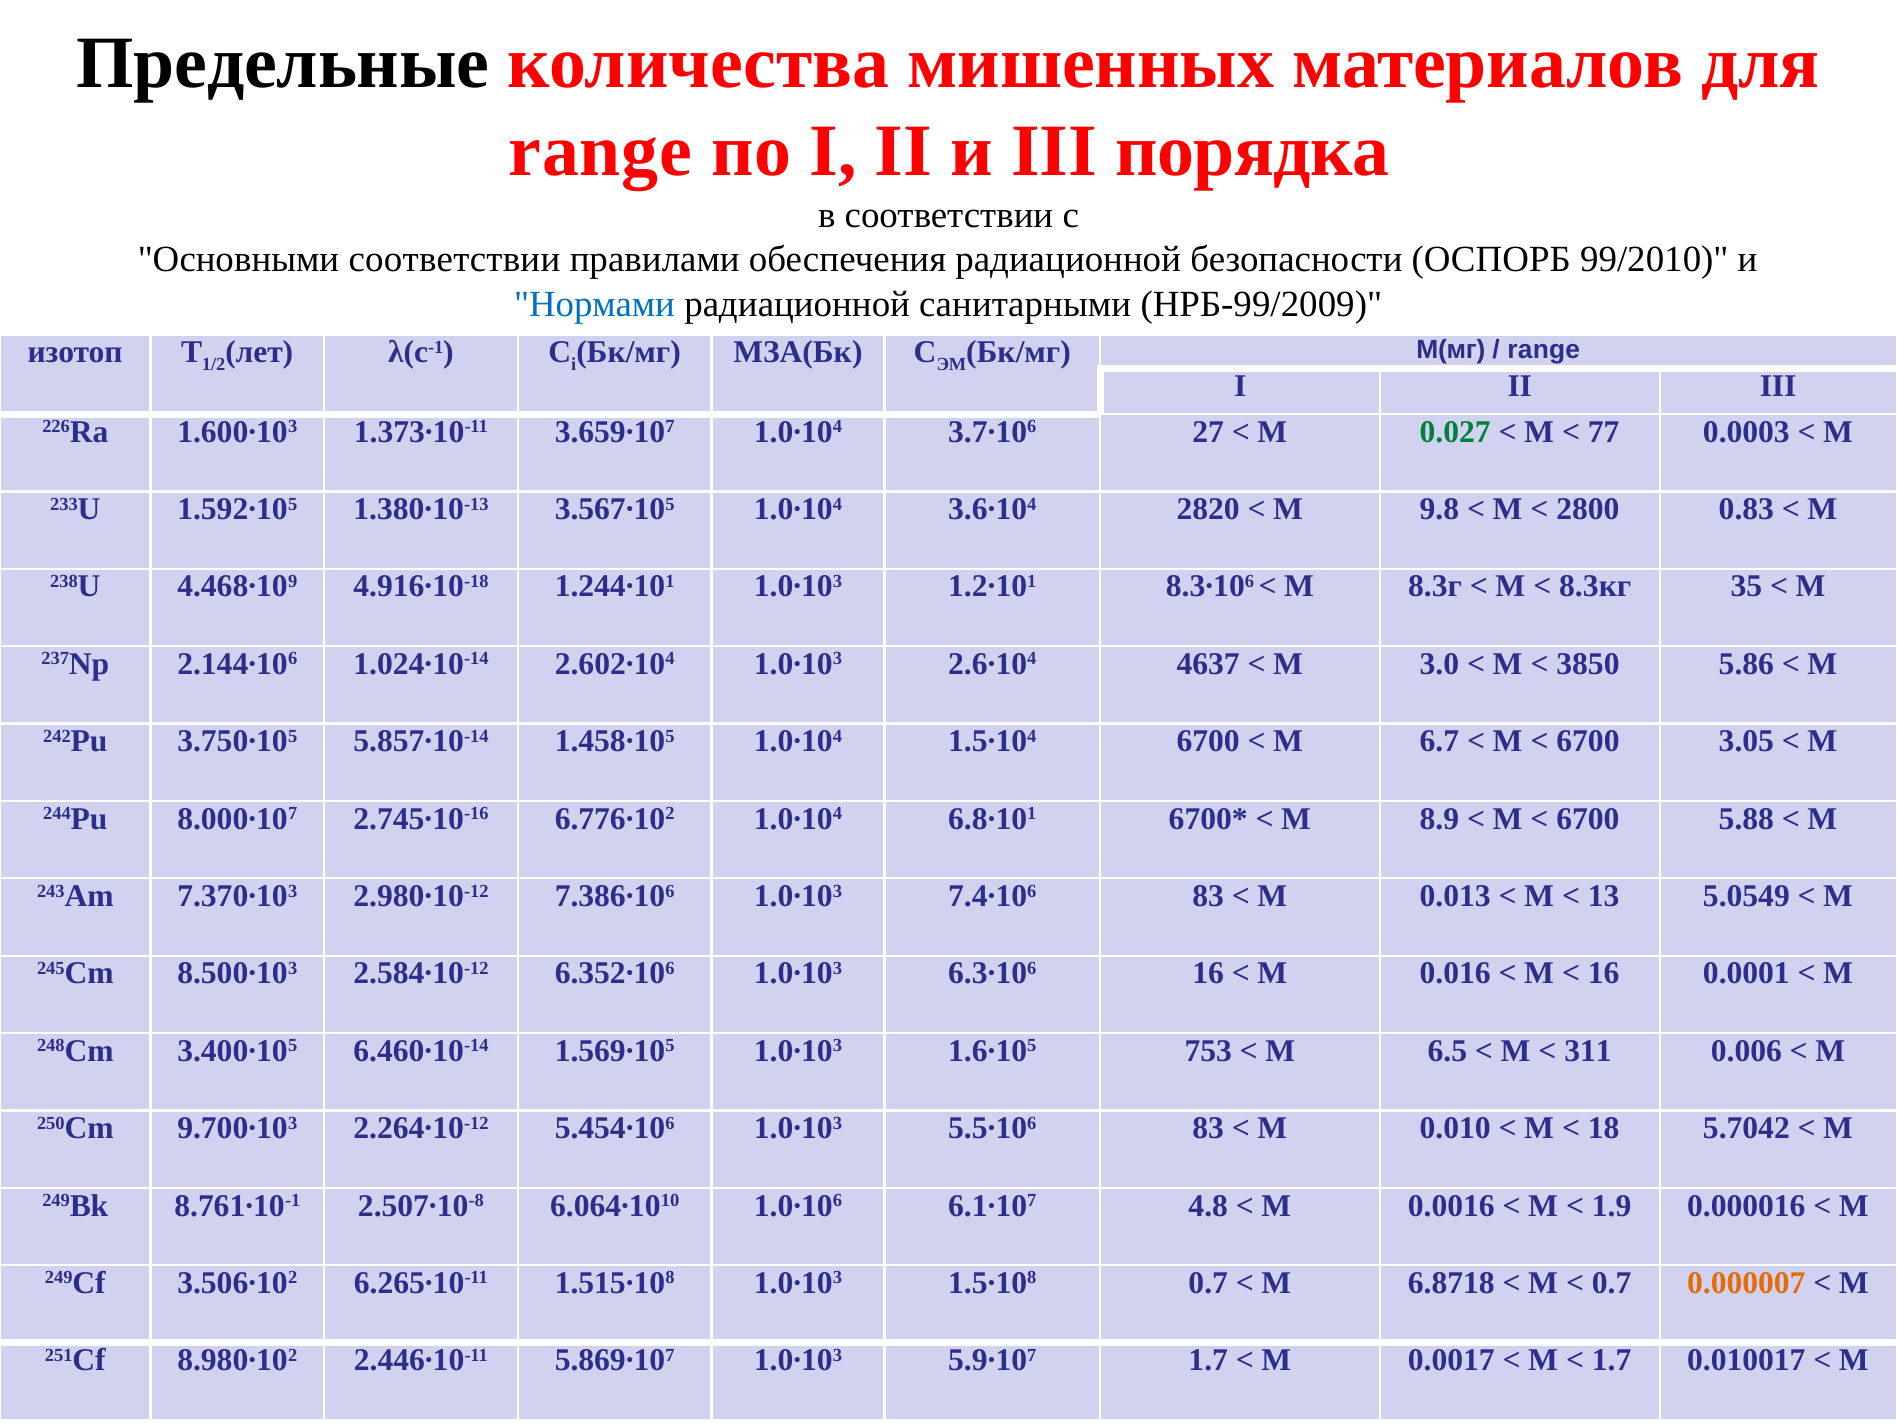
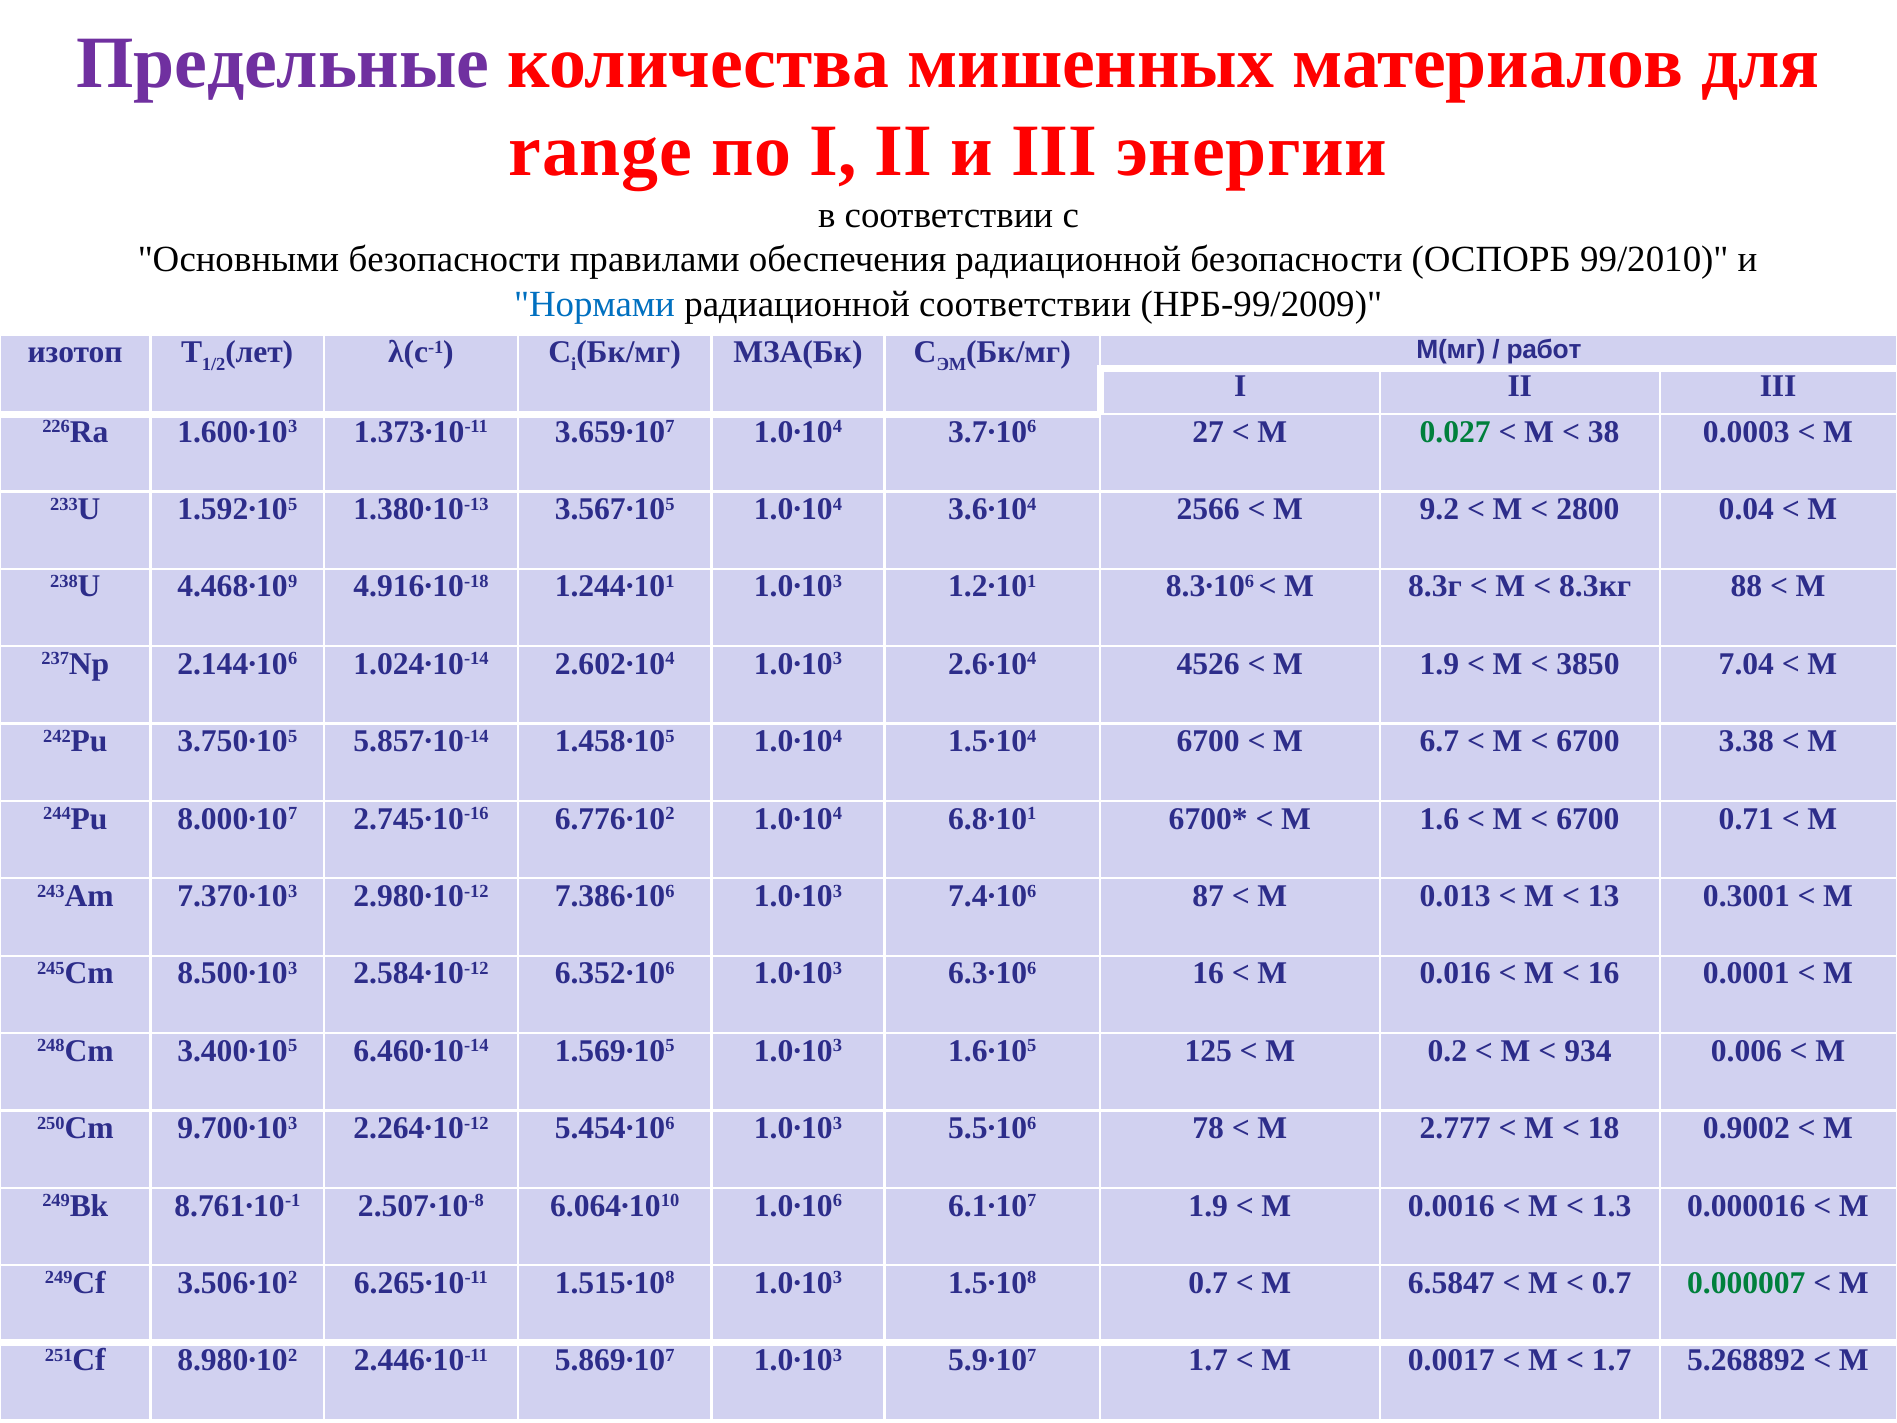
Предельные colour: black -> purple (283, 63)
порядка: порядка -> энергии (1252, 151)
Основными соответствии: соответствии -> безопасности (454, 260)
радиационной санитарными: санитарными -> соответствии (1025, 304)
range: range -> работ (1544, 350)
77: 77 -> 38 (1604, 432)
2820: 2820 -> 2566 (1208, 509)
9.8: 9.8 -> 9.2 (1439, 509)
0.83: 0.83 -> 0.04 (1746, 509)
35: 35 -> 88 (1746, 586)
4637: 4637 -> 4526 (1208, 664)
M 3.0: 3.0 -> 1.9 (1439, 664)
5.86: 5.86 -> 7.04 (1746, 664)
3.05: 3.05 -> 3.38 (1746, 741)
8.9: 8.9 -> 1.6 (1439, 819)
5.88: 5.88 -> 0.71 (1746, 819)
7.4∙106 83: 83 -> 87 (1208, 896)
5.0549: 5.0549 -> 0.3001 (1746, 896)
753: 753 -> 125 (1208, 1051)
6.5: 6.5 -> 0.2 (1447, 1051)
311: 311 -> 934 (1588, 1051)
5.5∙106 83: 83 -> 78 (1208, 1128)
0.010: 0.010 -> 2.777 (1455, 1128)
5.7042: 5.7042 -> 0.9002 (1746, 1128)
6.1∙107 4.8: 4.8 -> 1.9 (1208, 1205)
1.9: 1.9 -> 1.3 (1612, 1205)
6.8718: 6.8718 -> 6.5847 (1451, 1283)
0.000007 colour: orange -> green (1746, 1283)
0.010017: 0.010017 -> 5.268892 (1746, 1360)
